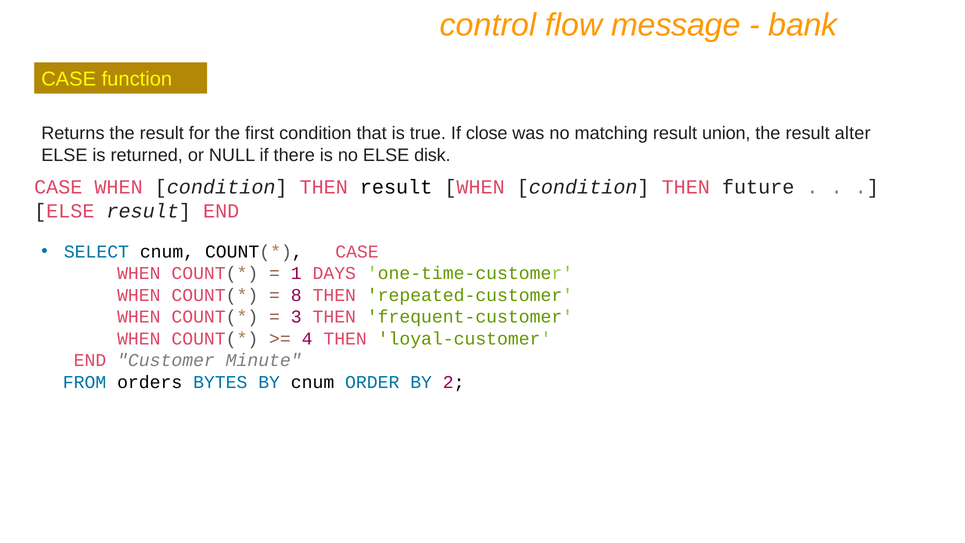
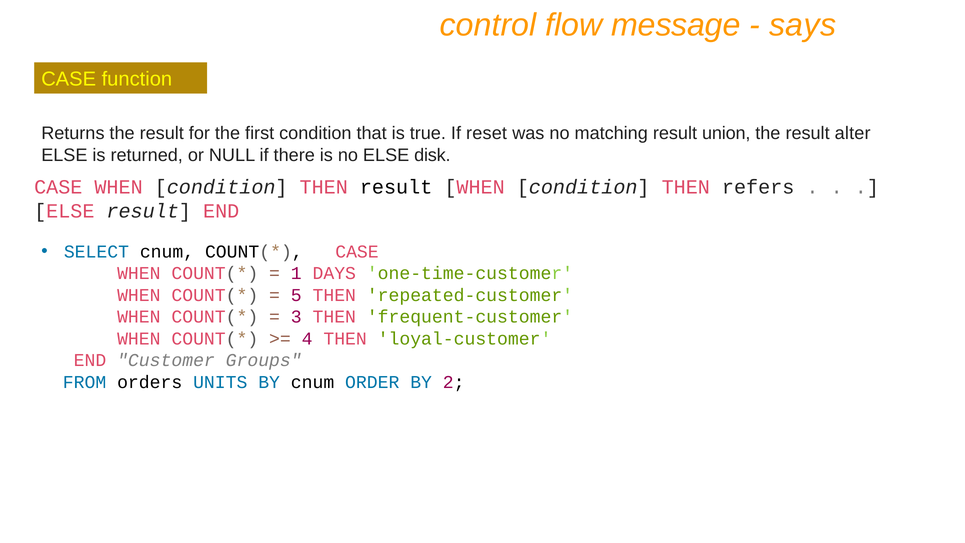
bank: bank -> says (803, 25)
close: close -> reset (487, 133)
future: future -> refers (758, 187)
8: 8 -> 5 (296, 295)
Minute: Minute -> Groups (264, 360)
BYTES: BYTES -> UNITS (220, 382)
